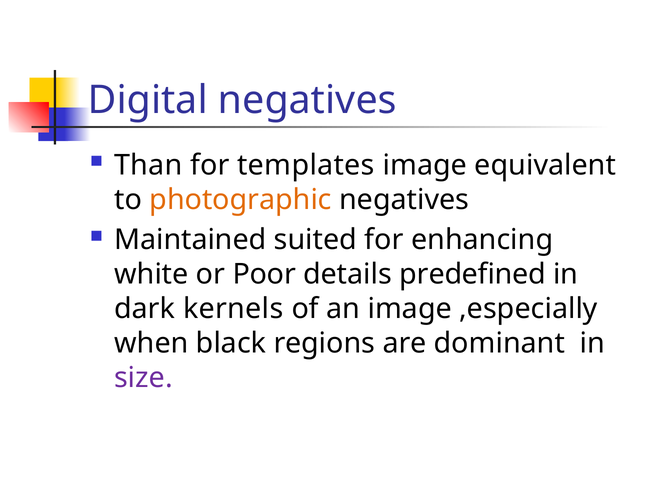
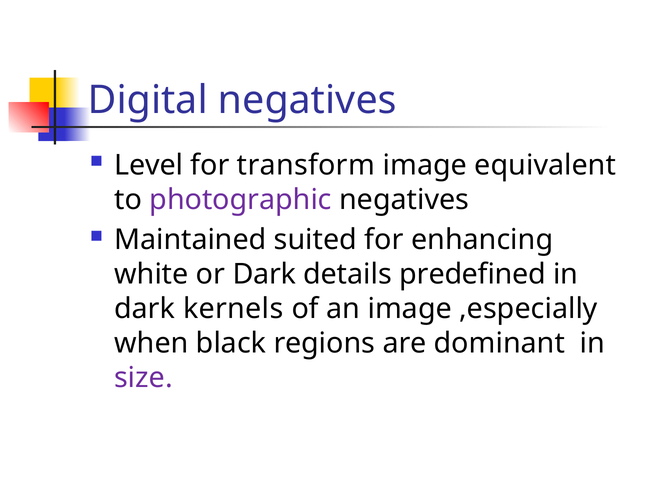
Than: Than -> Level (149, 165)
templates: templates -> transform (306, 165)
photographic colour: orange -> purple (241, 199)
or Poor: Poor -> Dark (264, 274)
